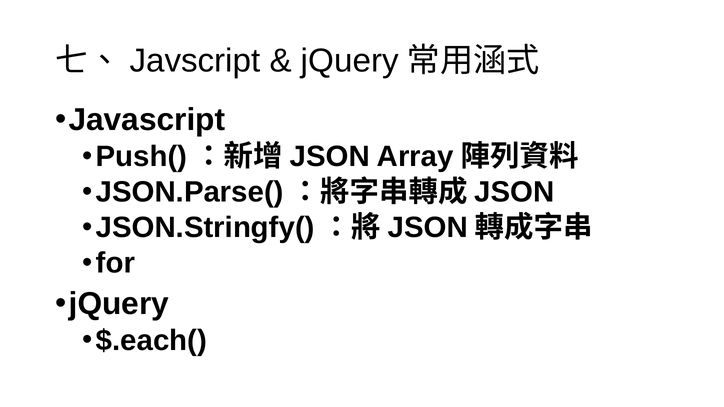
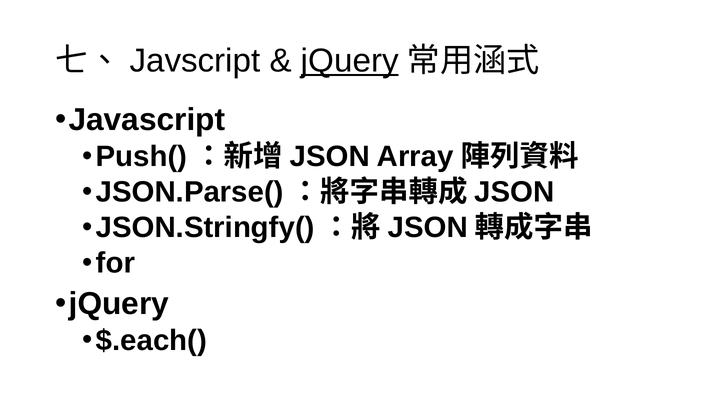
jQuery underline: none -> present (350, 61)
